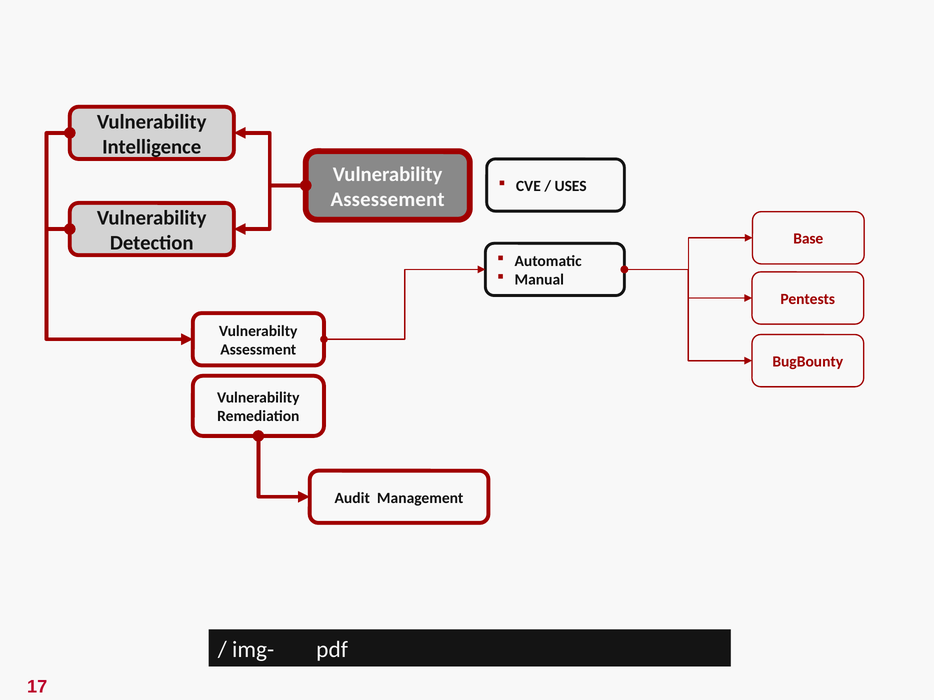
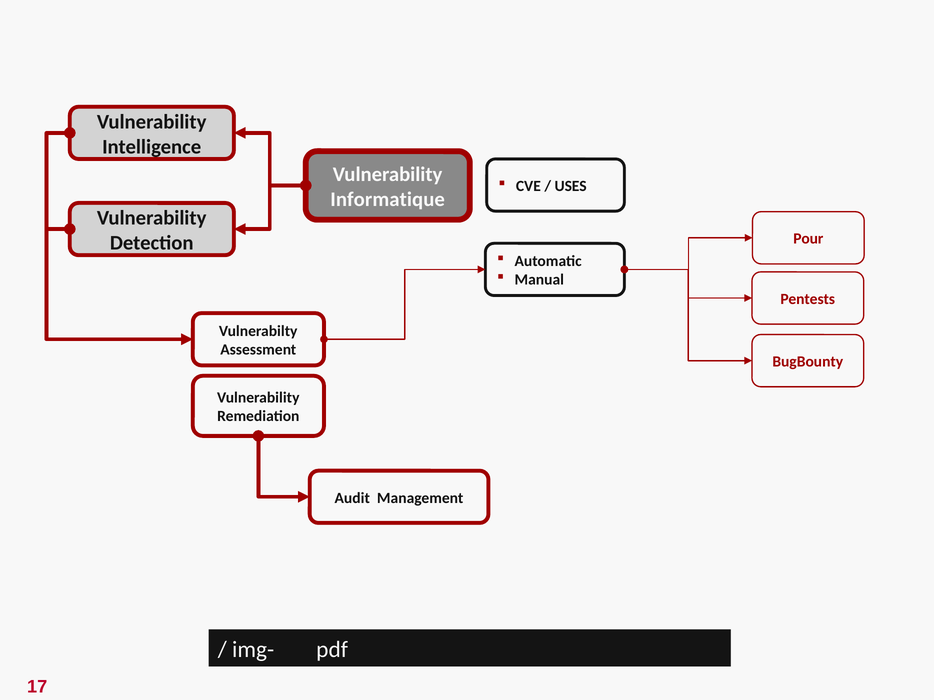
Assessement: Assessement -> Informatique (388, 199)
Base: Base -> Pour (808, 239)
